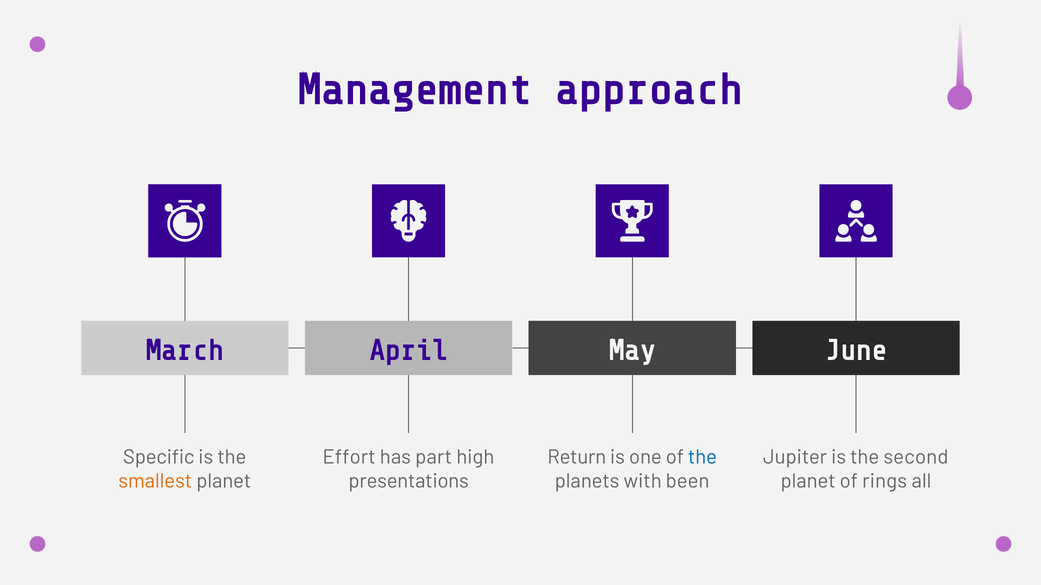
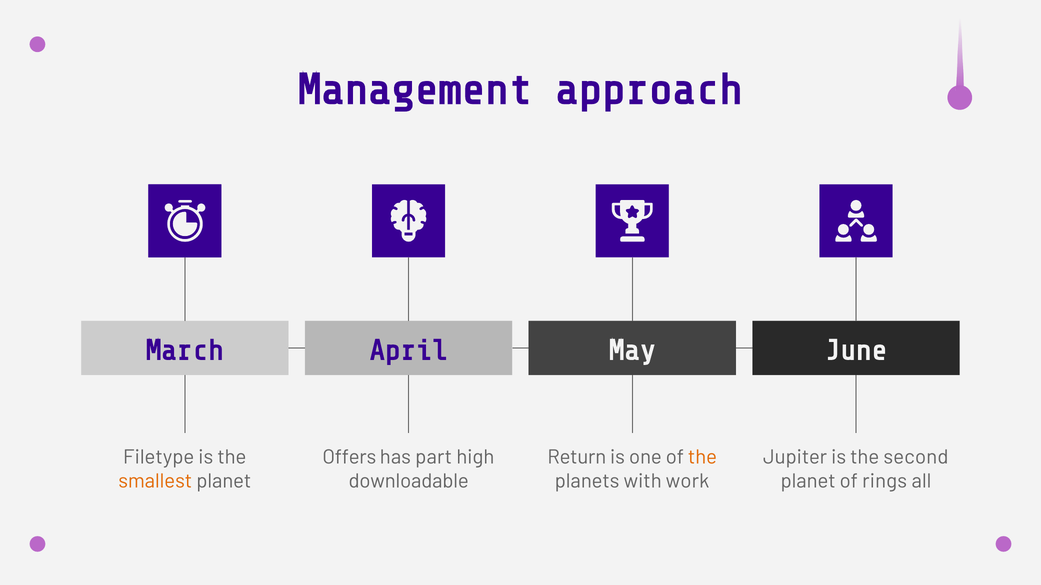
Specific: Specific -> Filetype (159, 457)
Effort: Effort -> Offers (349, 457)
the colour: blue -> orange (702, 457)
presentations: presentations -> downloadable (409, 482)
been: been -> work (688, 482)
